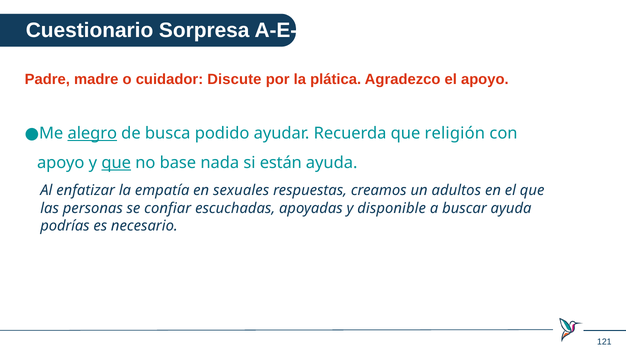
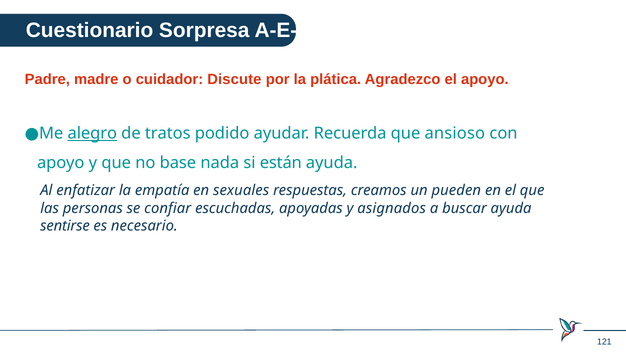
busca: busca -> tratos (168, 133)
religión: religión -> ansioso (455, 133)
que underline: present -> none (116, 163)
adultos: adultos -> pueden (456, 190)
disponible: disponible -> asignados (392, 208)
podrías: podrías -> sentirse (65, 226)
